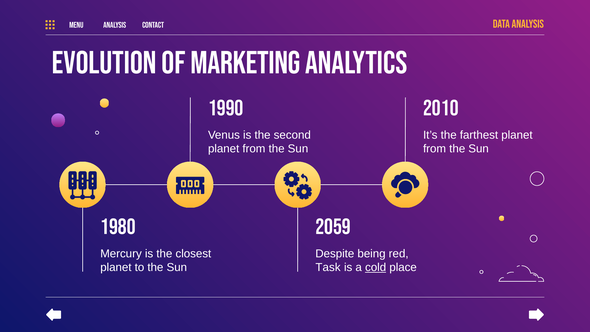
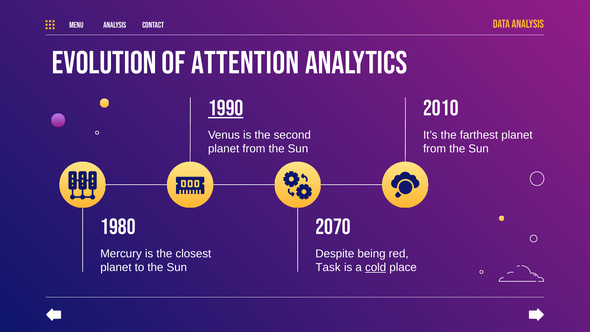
Marketing: Marketing -> Attention (245, 63)
1990 underline: none -> present (226, 108)
2059: 2059 -> 2070 (333, 227)
